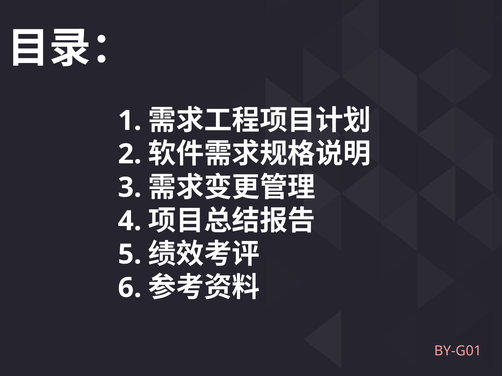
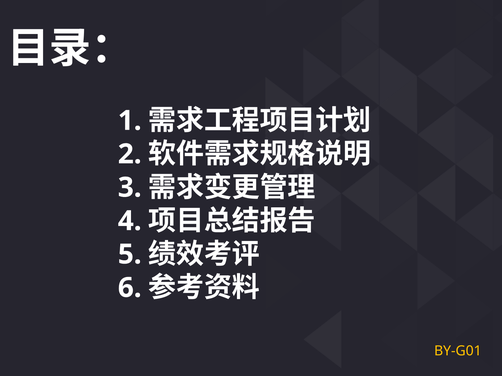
BY-G01 colour: pink -> yellow (458, 351)
